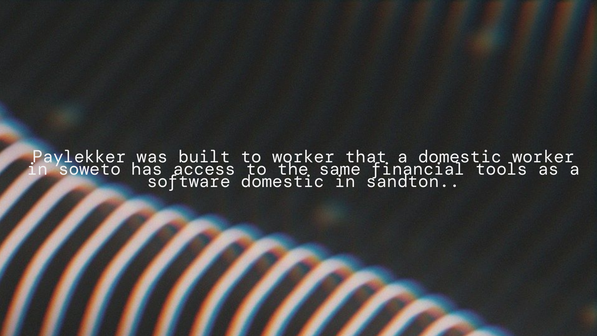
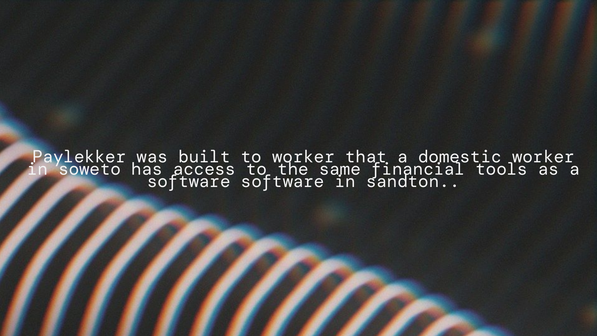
software domestic: domestic -> software (283, 181)
